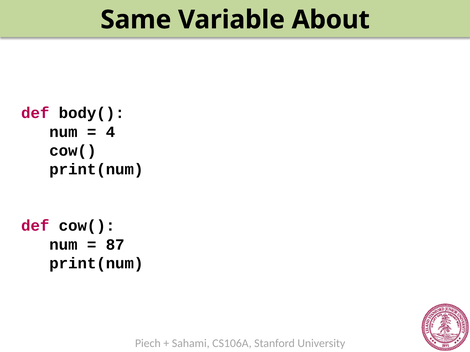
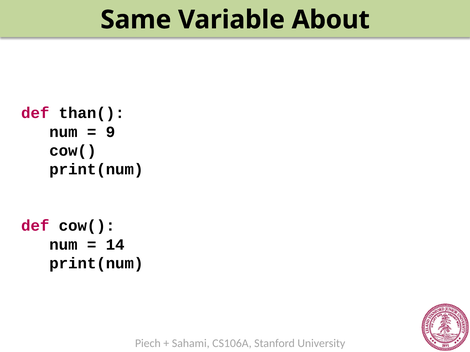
body(: body( -> than( (92, 113)
4: 4 -> 9 (110, 132)
87: 87 -> 14 (115, 245)
